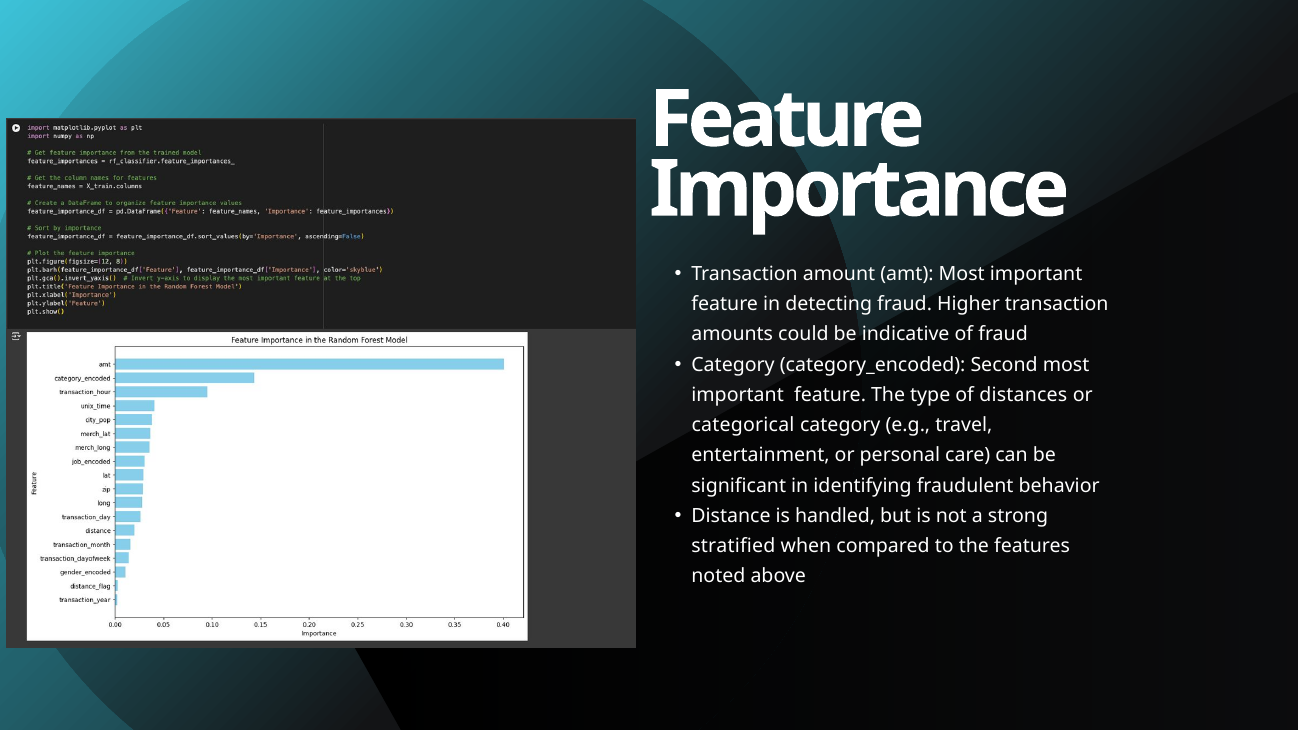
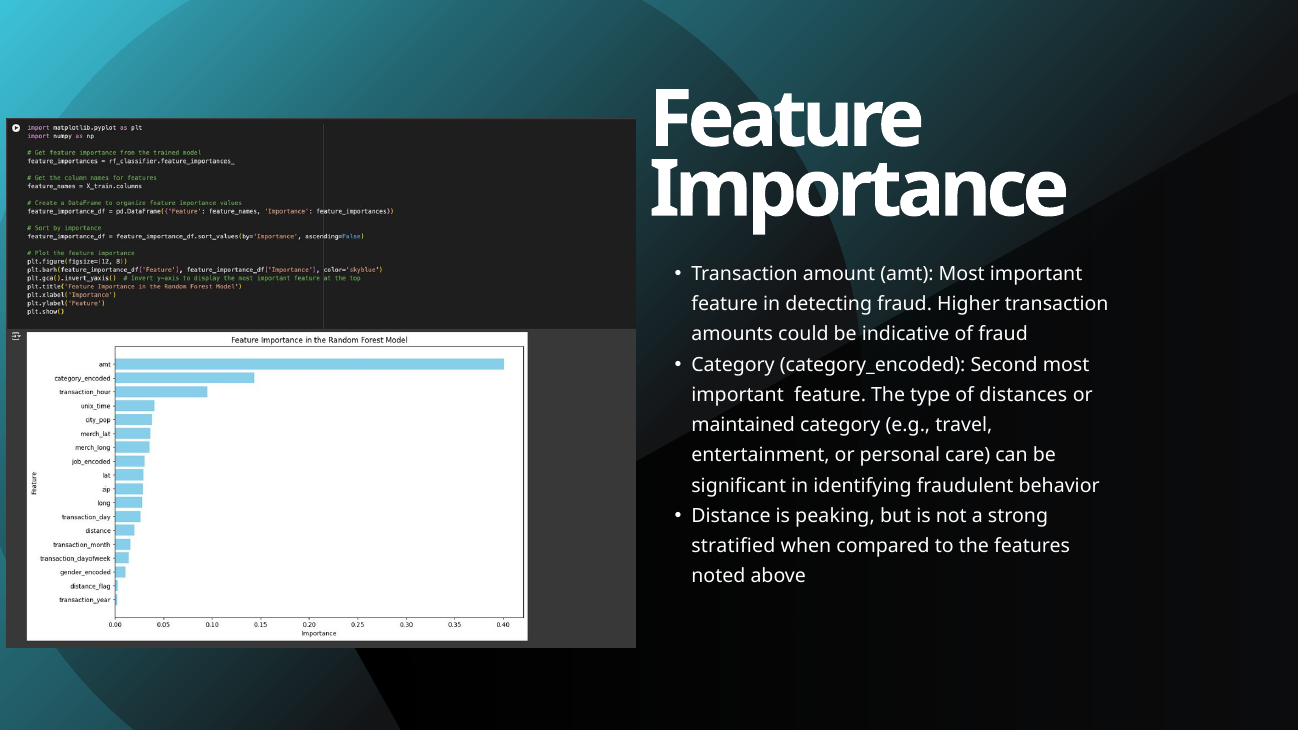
categorical: categorical -> maintained (743, 425)
handled: handled -> peaking (835, 516)
